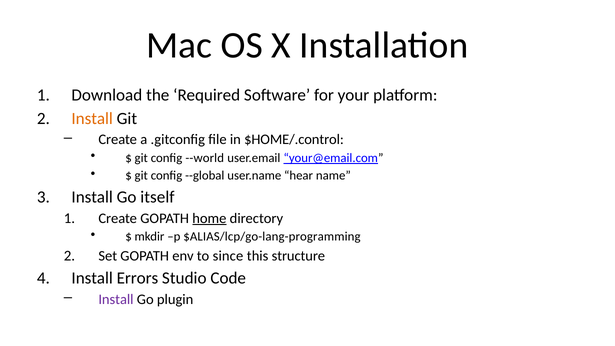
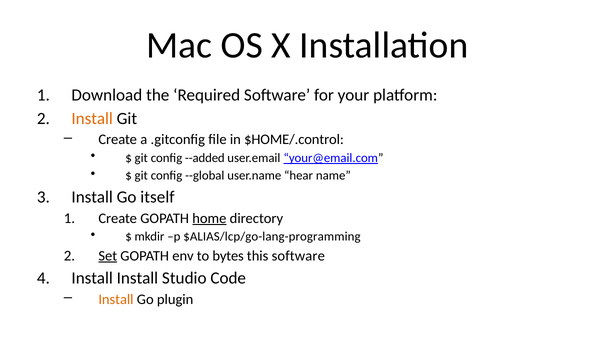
--world: --world -> --added (205, 158)
Set underline: none -> present (108, 256)
since: since -> bytes (228, 256)
this structure: structure -> software (298, 256)
Install Errors: Errors -> Install (137, 278)
Install colour: purple -> orange (116, 299)
